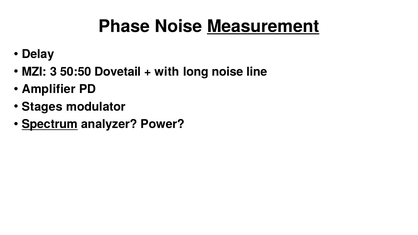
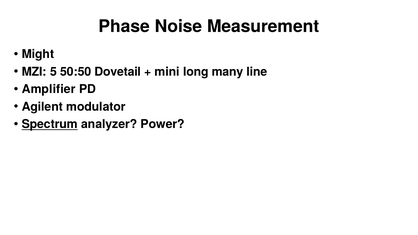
Measurement underline: present -> none (263, 26)
Delay: Delay -> Might (38, 54)
3: 3 -> 5 (53, 72)
with: with -> mini (167, 72)
long noise: noise -> many (228, 72)
Stages: Stages -> Agilent (42, 107)
